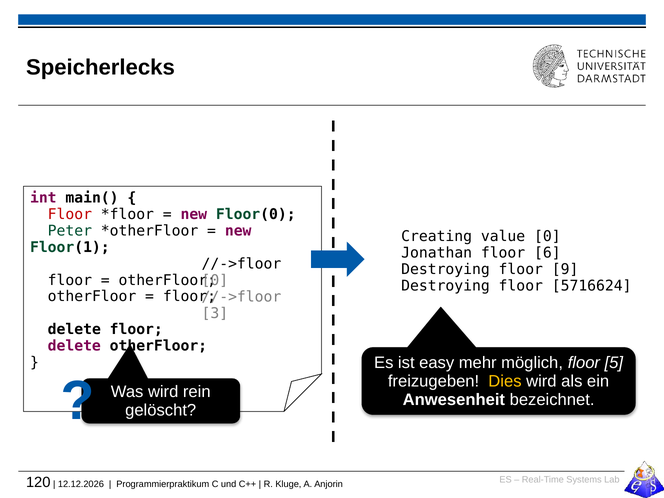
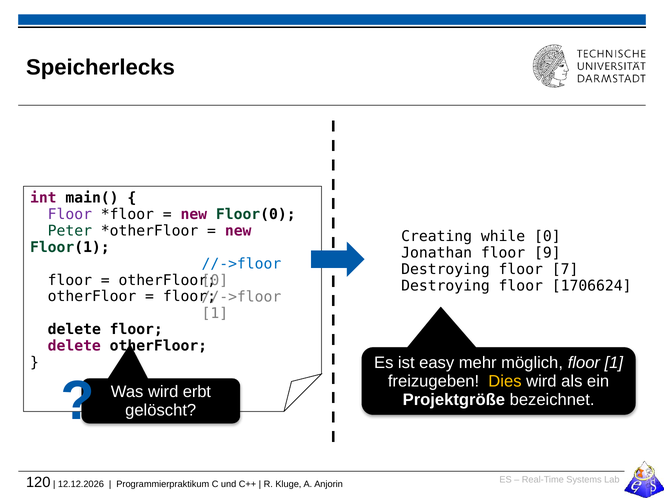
Floor colour: red -> purple (70, 214)
value: value -> while (503, 237)
6: 6 -> 9 (547, 253)
//->floor colour: black -> blue (241, 264)
9: 9 -> 7 (565, 270)
5716624: 5716624 -> 1706624 (592, 286)
3: 3 -> 1 (215, 313)
floor 5: 5 -> 1 (614, 363)
rein: rein -> erbt (197, 392)
Anwesenheit: Anwesenheit -> Projektgröße (454, 400)
